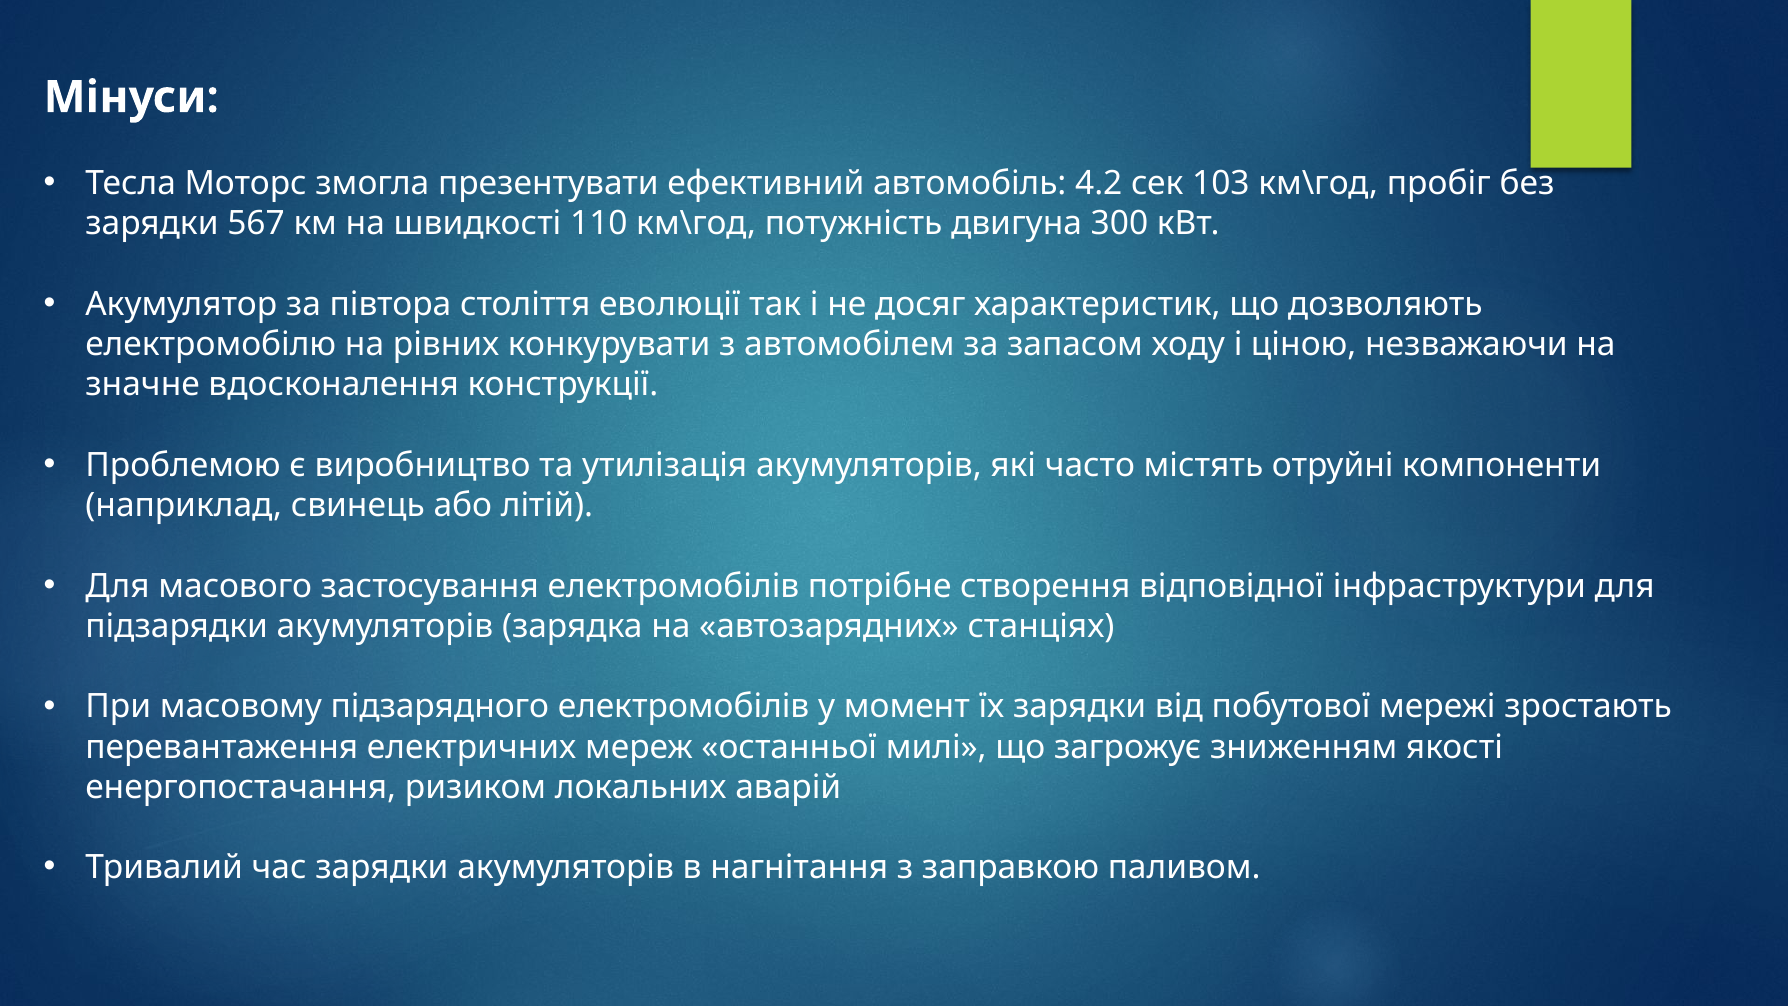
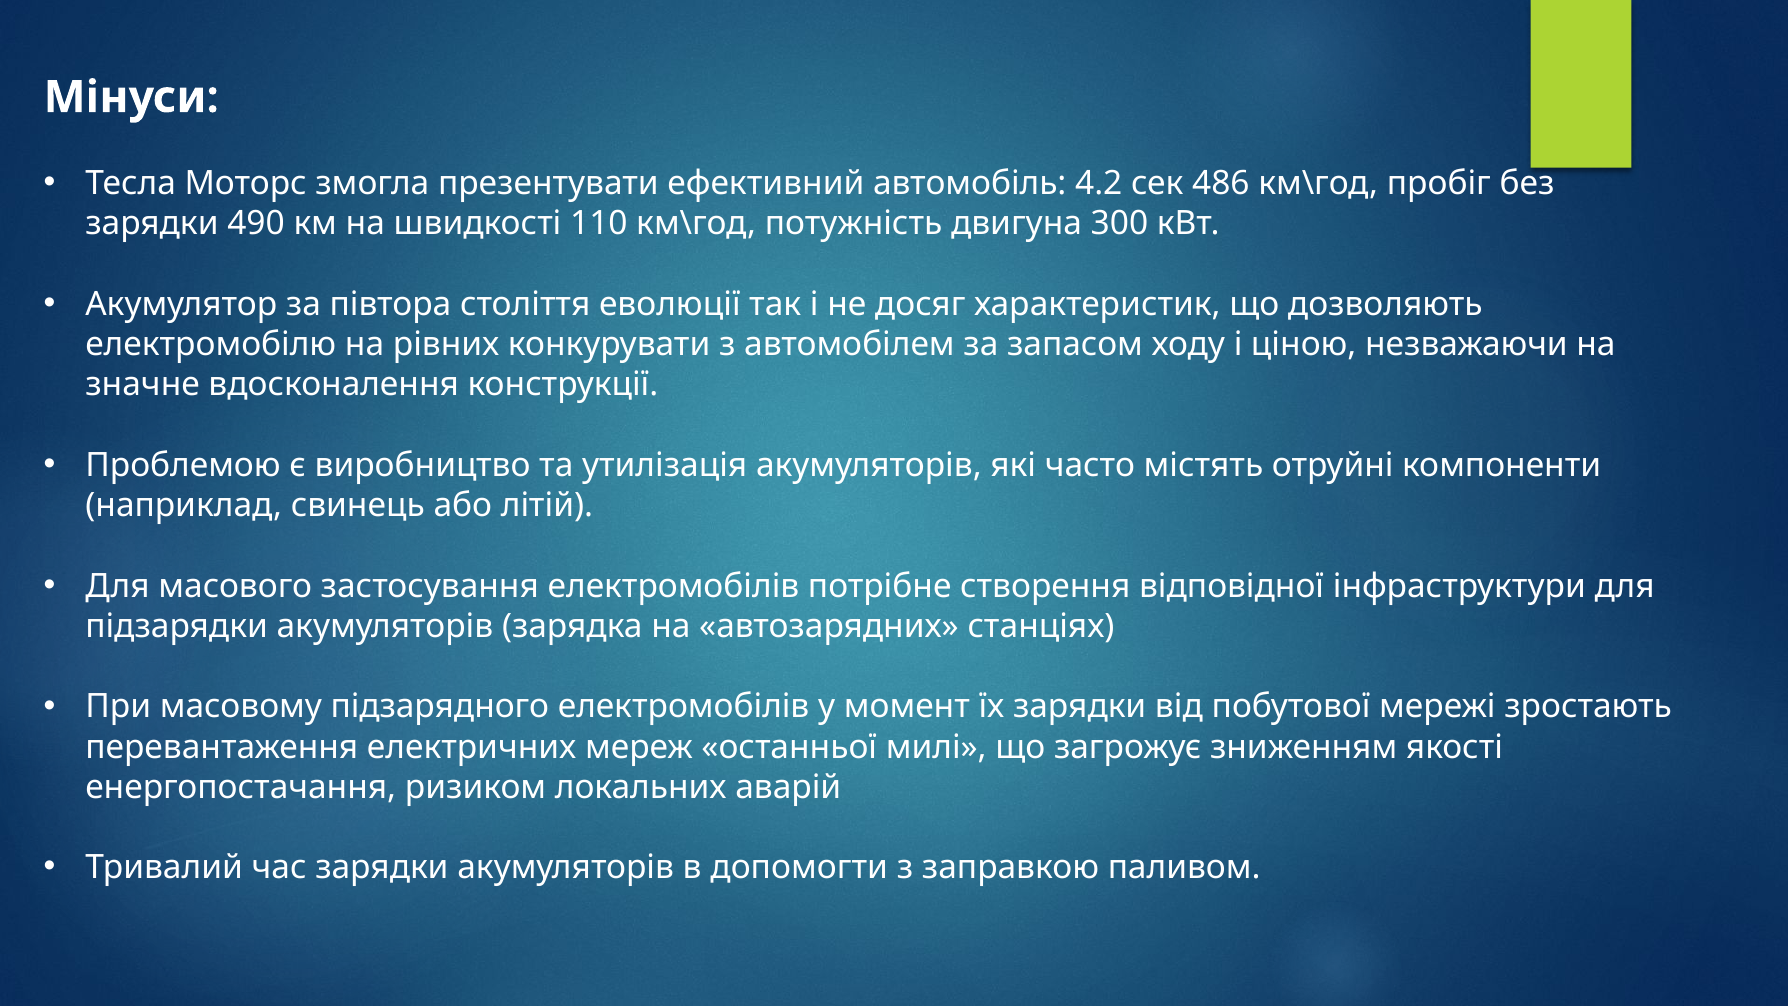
103: 103 -> 486 (1221, 184)
567: 567 -> 490 (256, 224)
нагнітання: нагнітання -> допомогти (799, 867)
